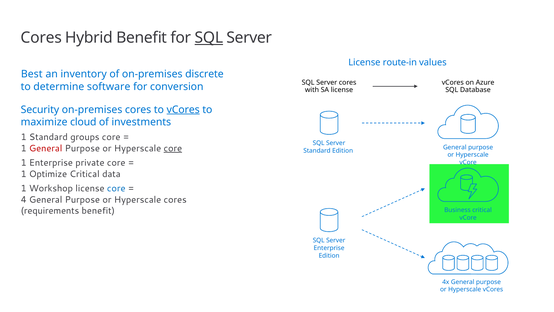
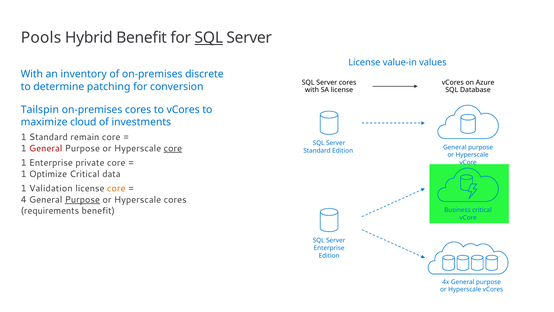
Cores: Cores -> Pools (41, 38)
route-in: route-in -> value-in (400, 62)
Best: Best -> With (32, 74)
software: software -> patching (109, 87)
Security: Security -> Tailspin (40, 109)
vCores underline: present -> none (183, 109)
groups: groups -> remain (85, 137)
Workshop: Workshop -> Validation (51, 188)
core colour: blue -> orange (116, 188)
Purpose underline: none -> present (82, 199)
